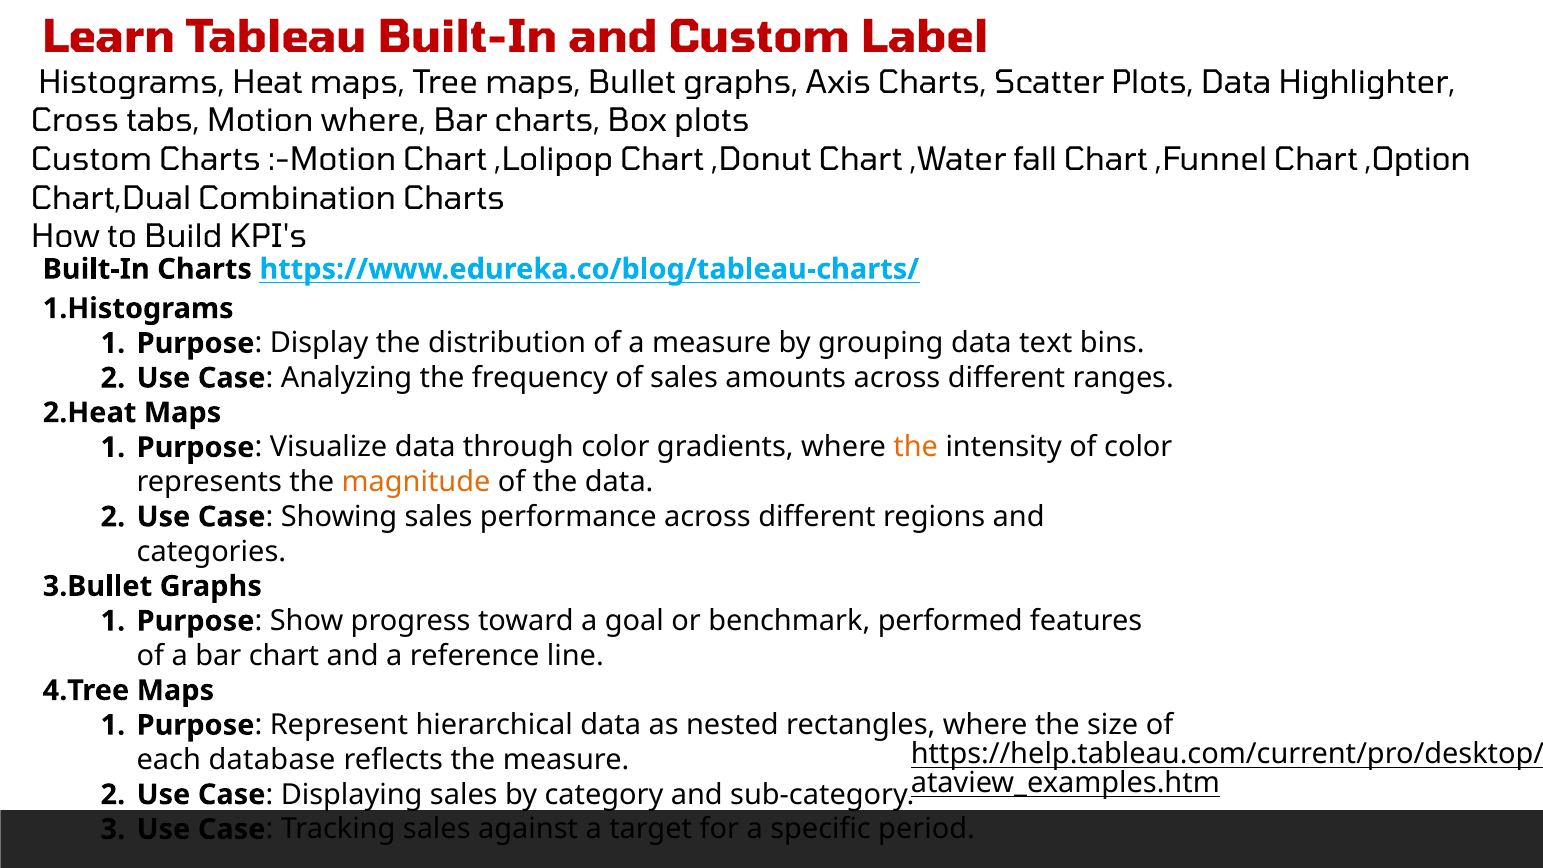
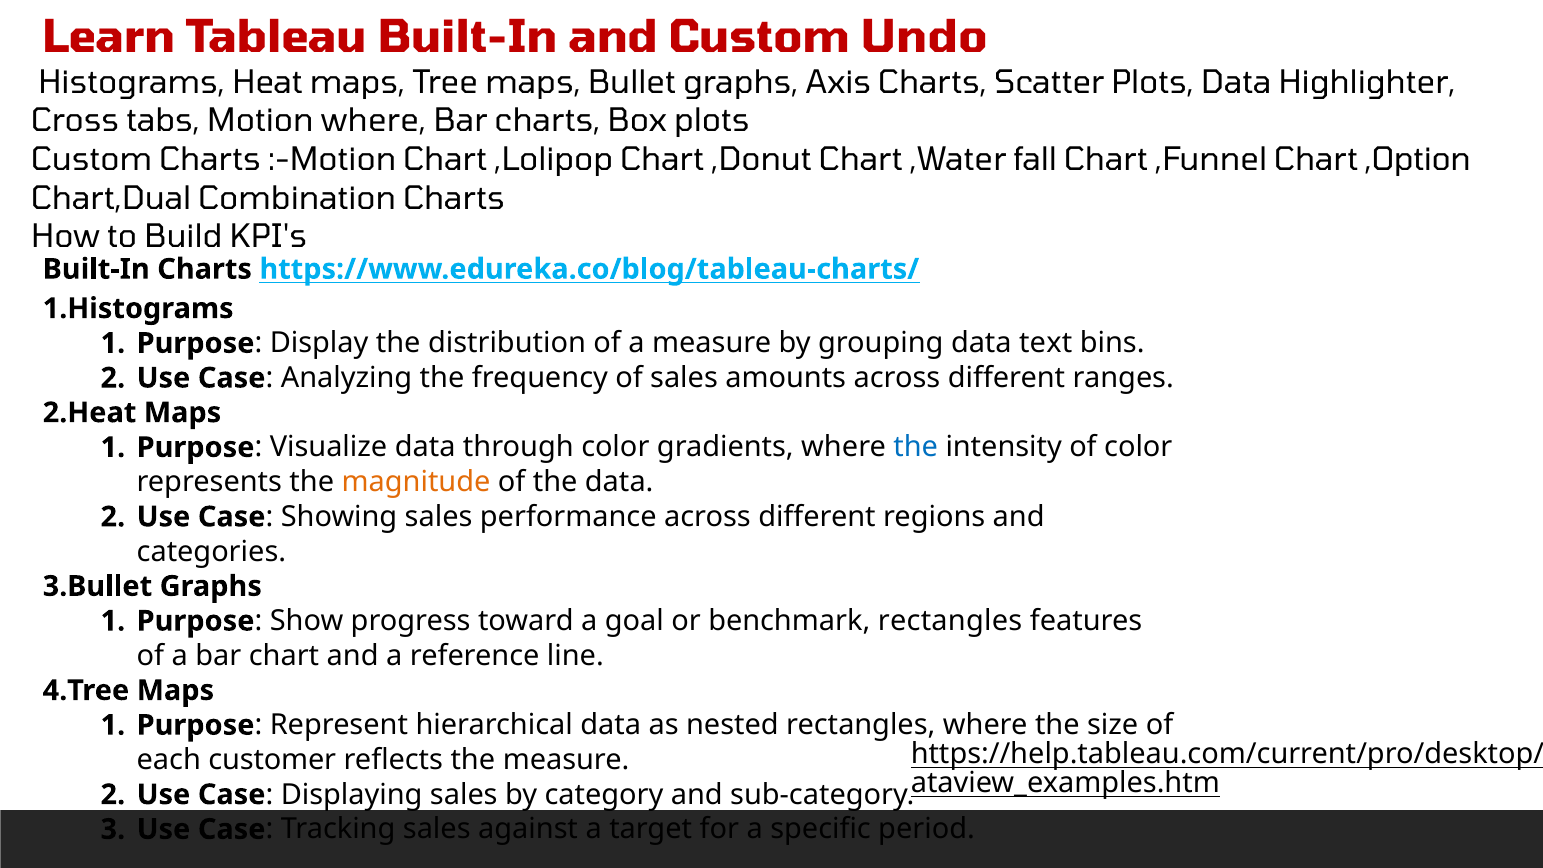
Label: Label -> Undo (924, 37)
the colour: orange -> blue (916, 447)
benchmark performed: performed -> rectangles (950, 621)
database: database -> customer (272, 760)
